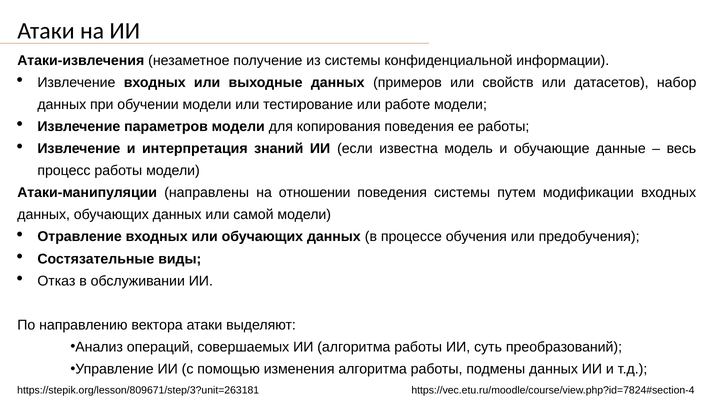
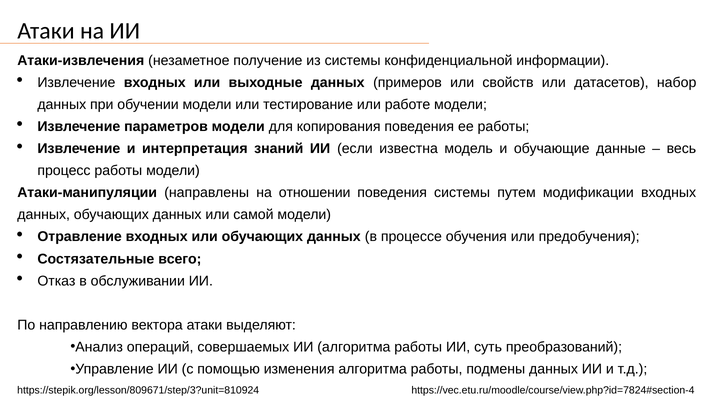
виды: виды -> всего (180, 259)
https://stepik.org/lesson/809671/step/3?unit=263181: https://stepik.org/lesson/809671/step/3?unit=263181 -> https://stepik.org/lesson/809671/step/3?unit=810924 (138, 390)
